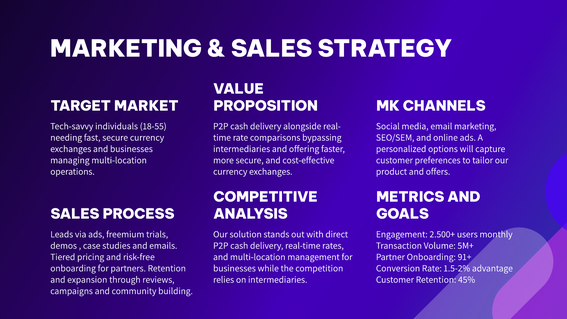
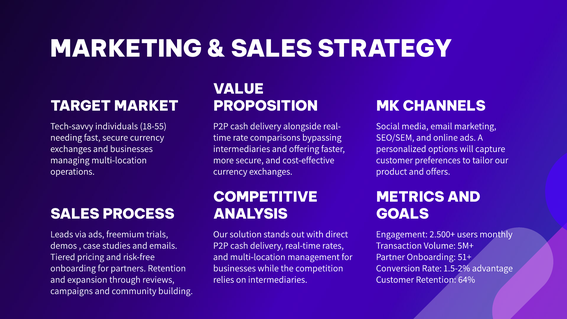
91+: 91+ -> 51+ (465, 257)
45%: 45% -> 64% (467, 280)
